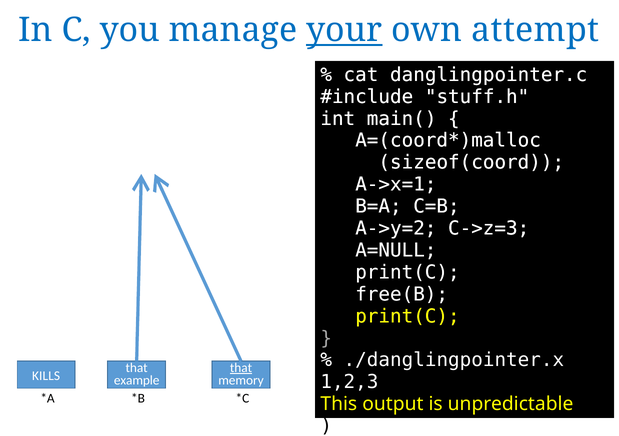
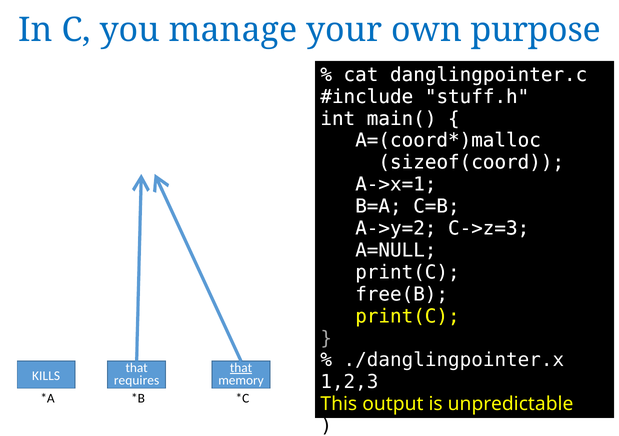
your underline: present -> none (344, 30)
attempt: attempt -> purpose (536, 30)
example: example -> requires (137, 381)
